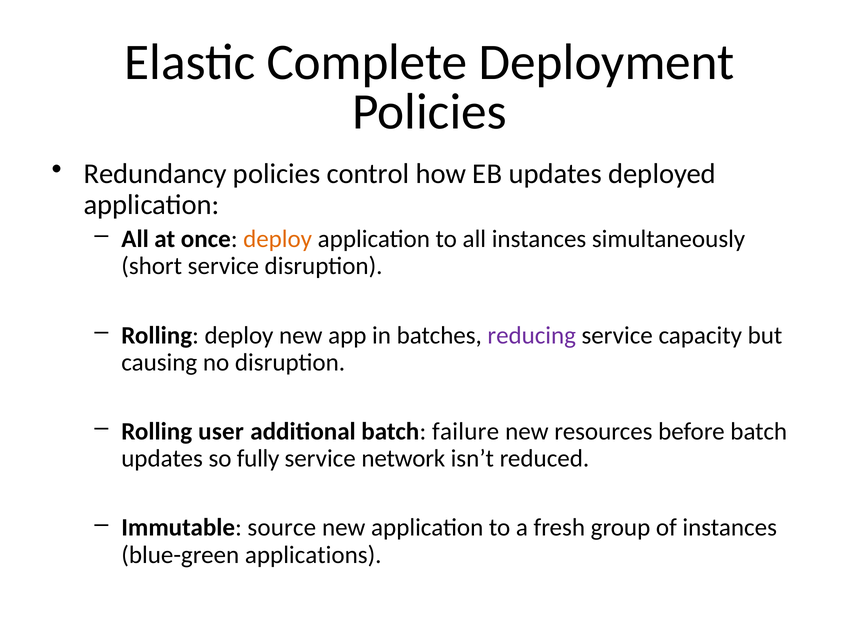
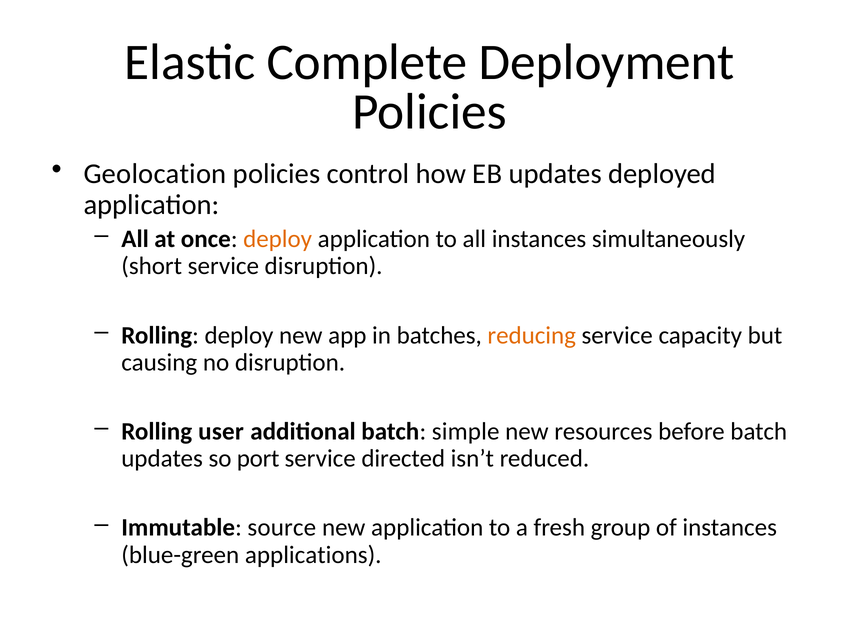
Redundancy: Redundancy -> Geolocation (155, 174)
reducing colour: purple -> orange (532, 335)
failure: failure -> simple (466, 432)
fully: fully -> port (258, 459)
network: network -> directed (403, 459)
